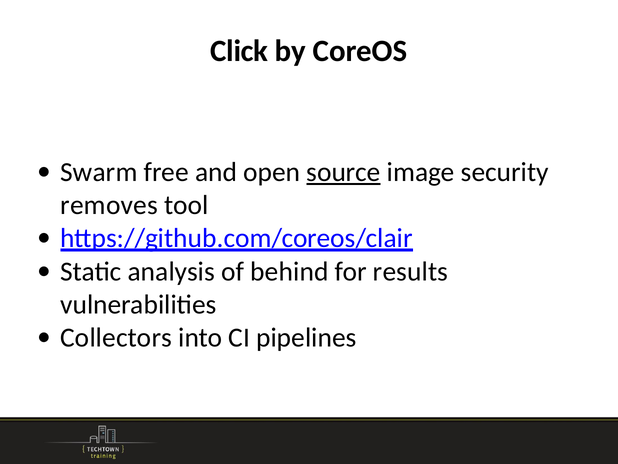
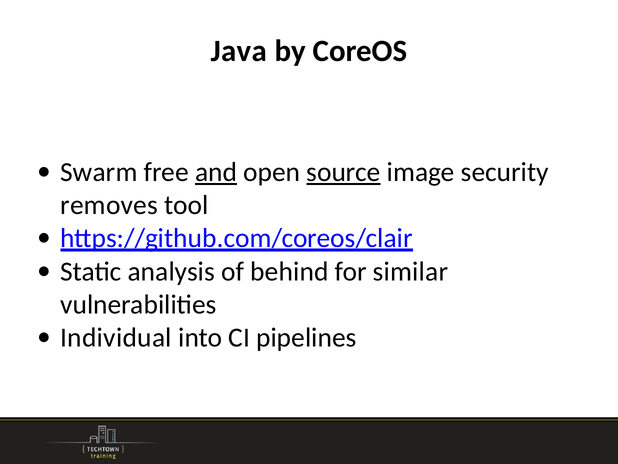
Click: Click -> Java (239, 51)
and underline: none -> present (216, 172)
results: results -> similar (411, 272)
Collectors: Collectors -> Individual (116, 337)
